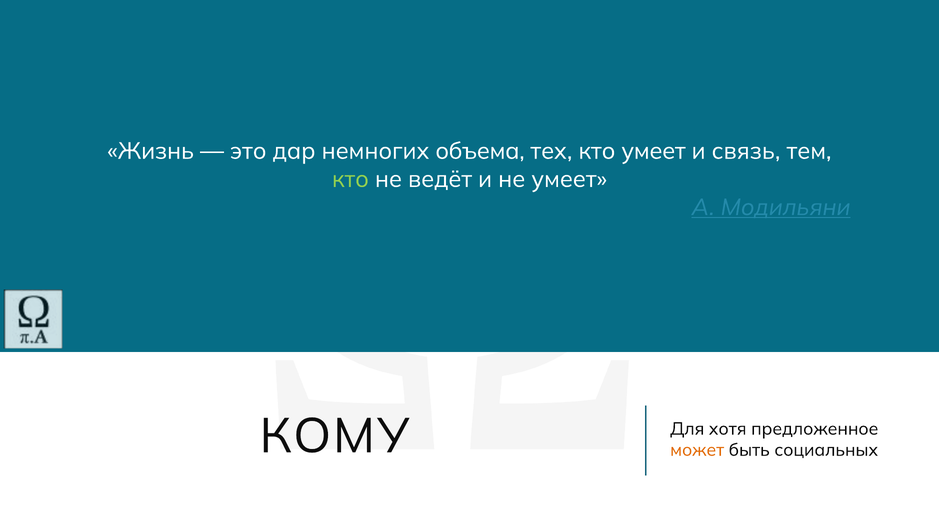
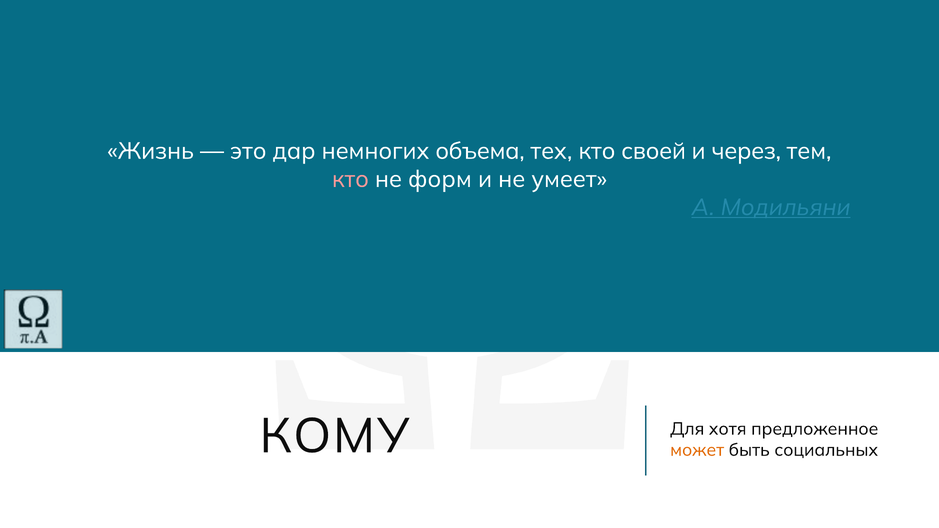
кто умеет: умеет -> своей (654, 151)
связь: связь -> через (746, 151)
кто colour: light green -> pink (350, 179)
ведёт: ведёт -> форм (440, 179)
